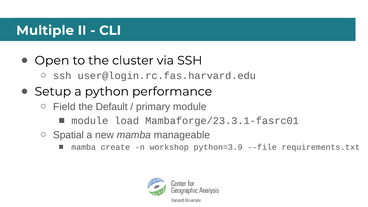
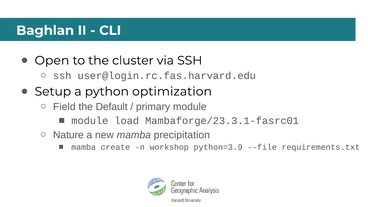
Multiple: Multiple -> Baghlan (45, 30)
performance: performance -> optimization (172, 92)
Spatial: Spatial -> Nature (68, 135)
manageable: manageable -> precipitation (182, 135)
